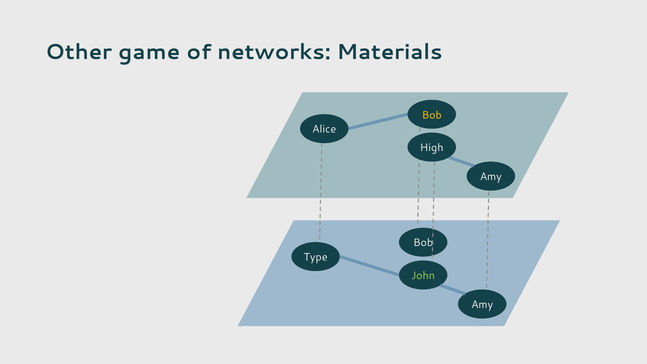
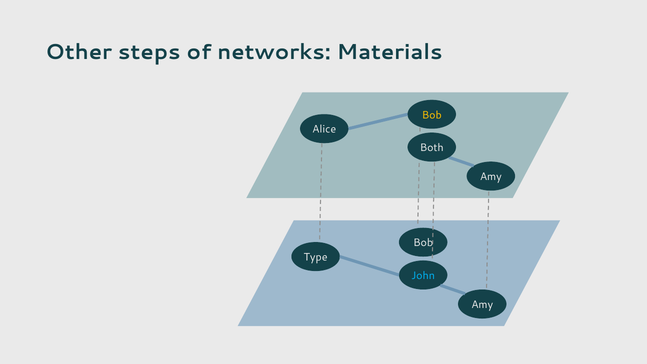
game: game -> steps (149, 52)
High: High -> Both (432, 148)
John colour: light green -> light blue (423, 276)
